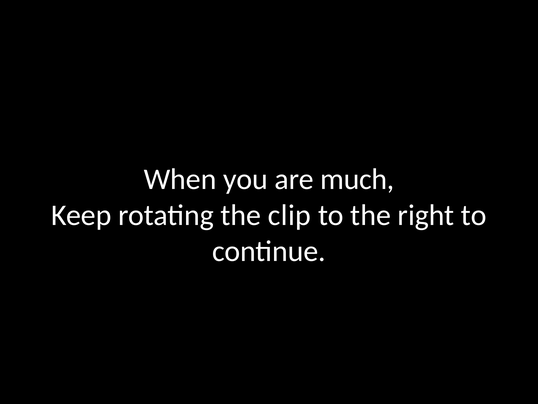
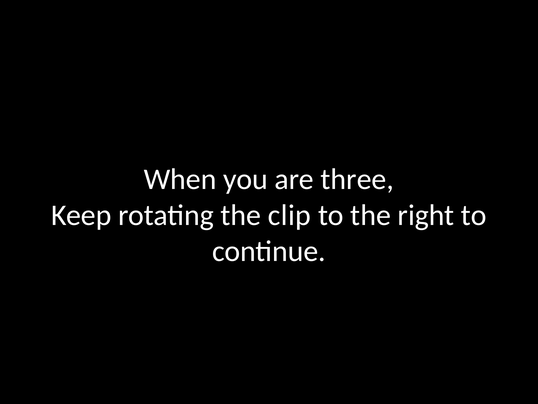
much: much -> three (357, 179)
